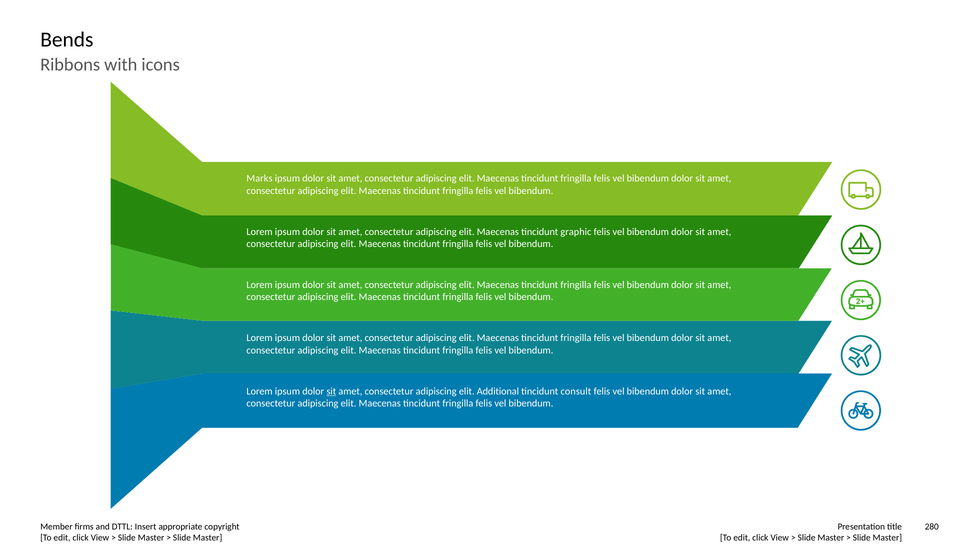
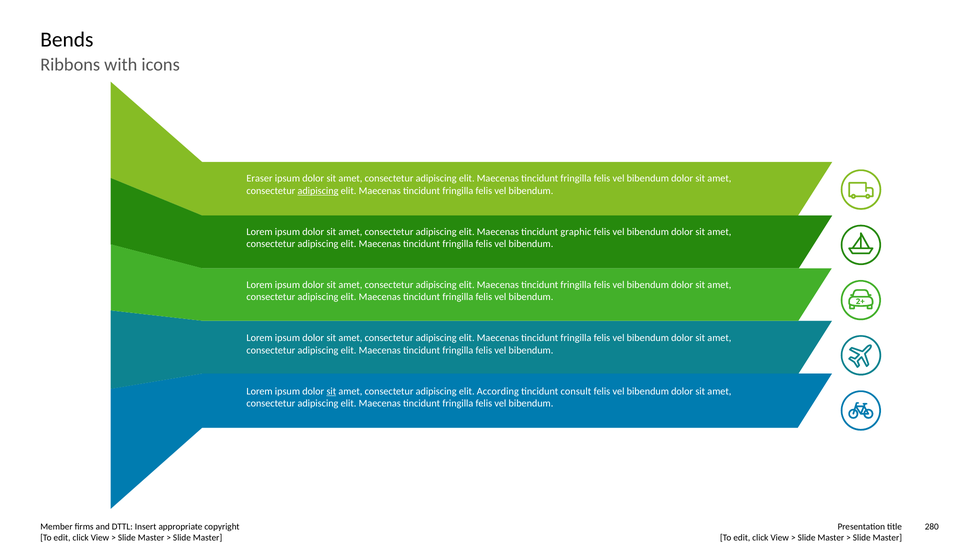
Marks: Marks -> Eraser (260, 178)
adipiscing underline: none -> present (318, 191)
Additional: Additional -> According (498, 391)
